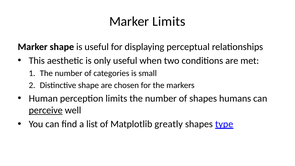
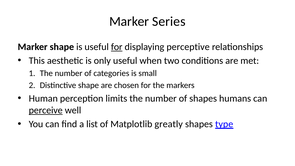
Marker Limits: Limits -> Series (169, 21)
for underline: none -> present (117, 47)
perceptual: perceptual -> perceptive (188, 47)
